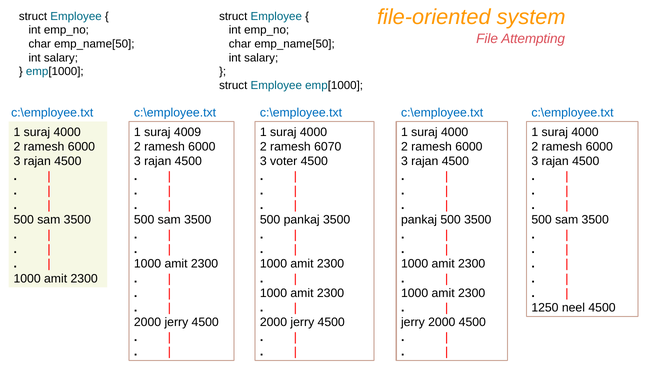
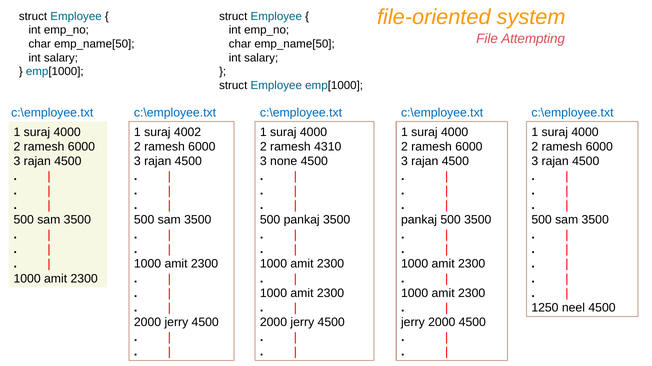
4009: 4009 -> 4002 (188, 132)
6070: 6070 -> 4310 (328, 147)
voter: voter -> none (284, 162)
